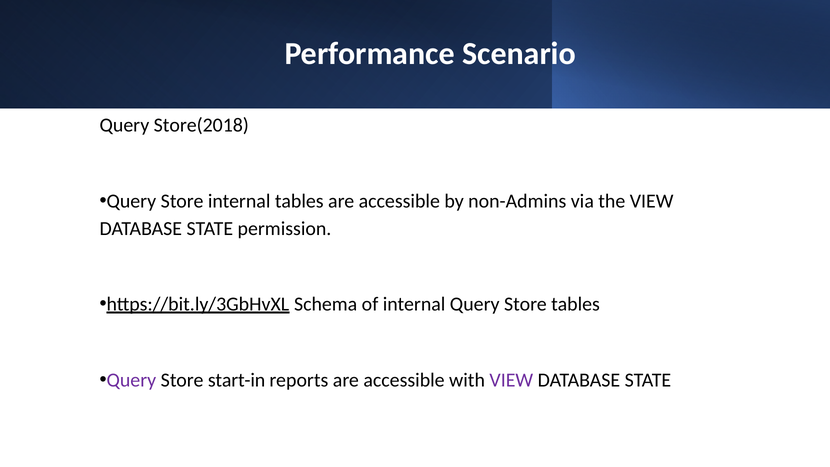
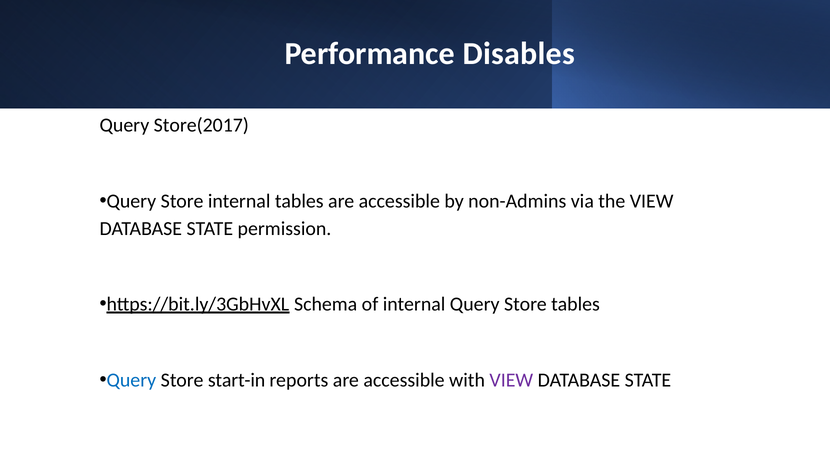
Scenario: Scenario -> Disables (519, 54)
Store(2018: Store(2018 -> Store(2017 (201, 125)
Query colour: purple -> blue (131, 380)
